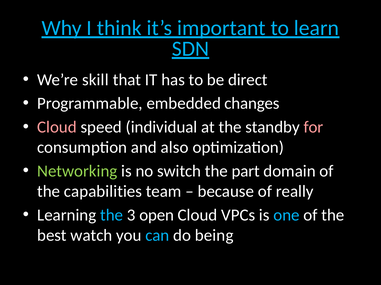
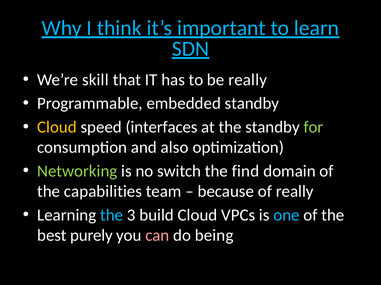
be direct: direct -> really (248, 80)
embedded changes: changes -> standby (252, 104)
Cloud colour: pink -> yellow (57, 127)
individual: individual -> interfaces (162, 127)
for colour: pink -> light green (313, 127)
part: part -> find (246, 171)
open: open -> build (157, 216)
watch: watch -> purely (91, 236)
can colour: light blue -> pink (157, 236)
